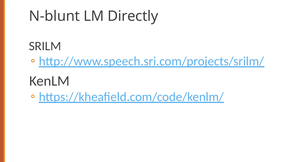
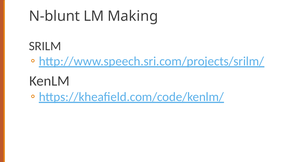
Directly: Directly -> Making (133, 16)
